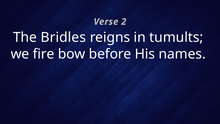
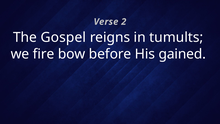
Bridles: Bridles -> Gospel (63, 37)
names: names -> gained (182, 54)
